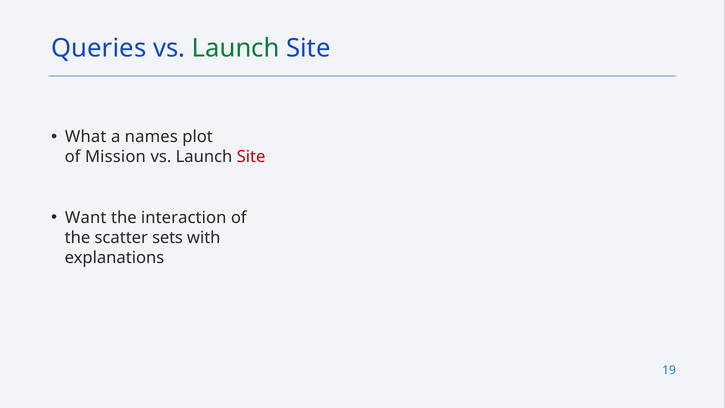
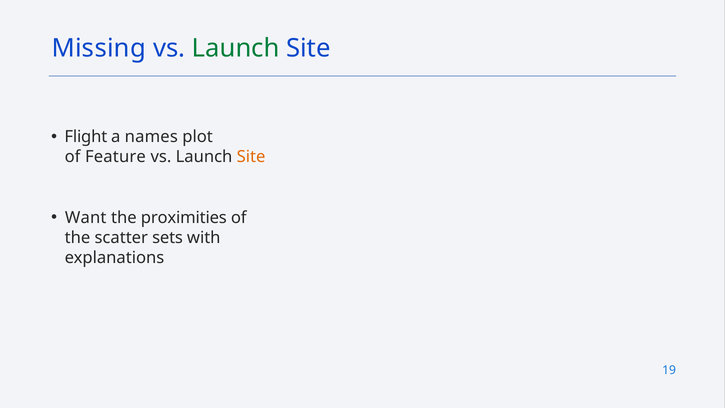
Queries: Queries -> Missing (99, 48)
What: What -> Flight (86, 137)
Mission: Mission -> Feature (115, 157)
Site colour: red -> orange (251, 157)
interaction: interaction -> proximities (184, 218)
